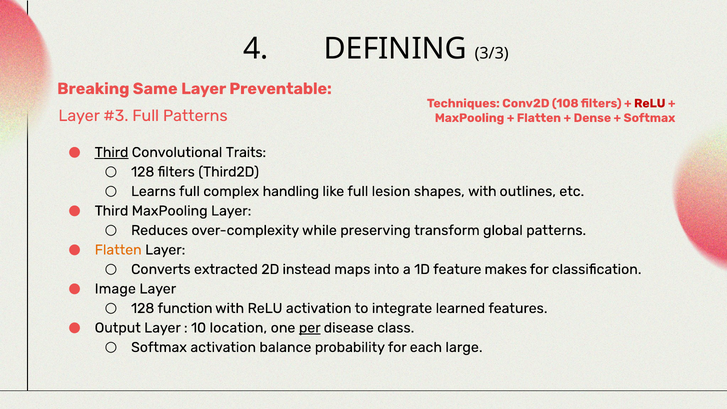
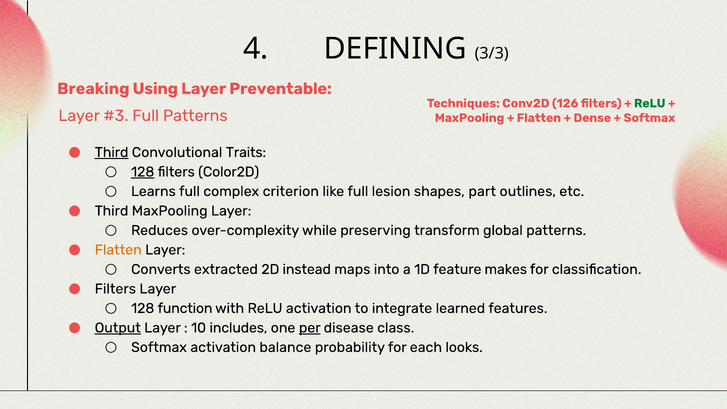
Same: Same -> Using (155, 89)
108: 108 -> 126 (565, 103)
ReLU colour: red -> green (650, 103)
128 underline: none -> present (143, 172)
Third2D: Third2D -> Color2D (229, 172)
handling: handling -> criterion (291, 191)
shapes with: with -> part (482, 191)
Image: Image -> Filters (115, 289)
Output underline: none -> present (118, 328)
location: location -> includes (238, 328)
large: large -> looks (464, 347)
